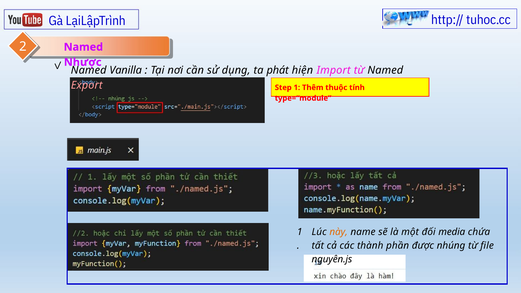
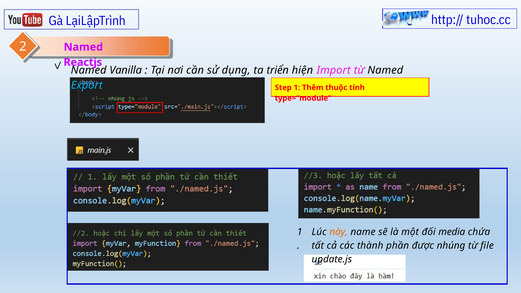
Nhược: Nhược -> Reactjs (83, 62)
phát: phát -> triển (278, 70)
Export colour: pink -> light blue (87, 85)
nguyên.js: nguyên.js -> update.js (332, 259)
